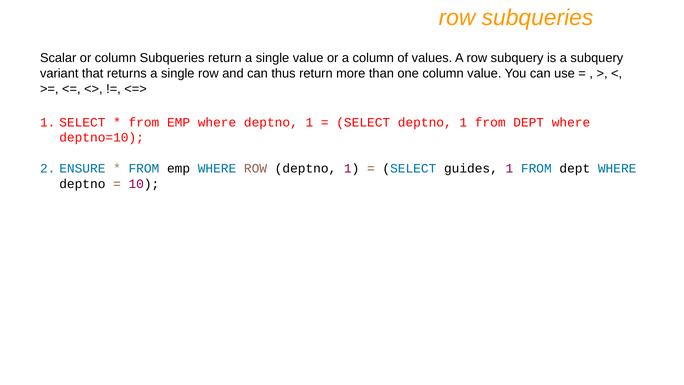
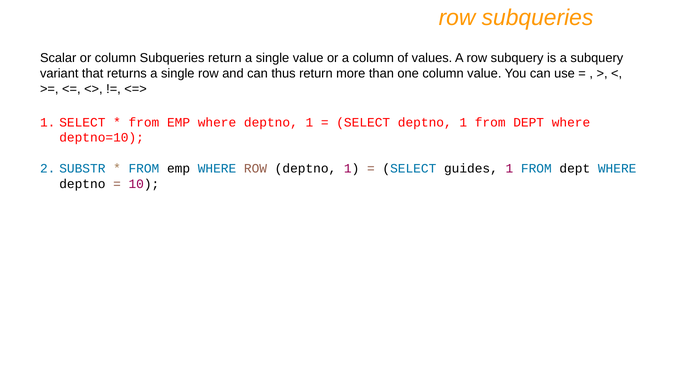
ENSURE: ENSURE -> SUBSTR (82, 168)
